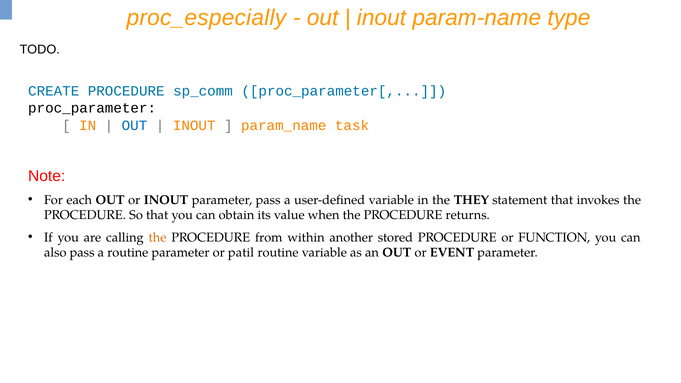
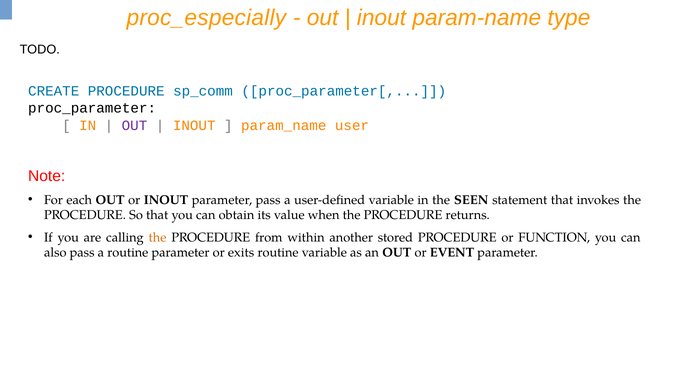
OUT colour: blue -> purple (135, 125)
task: task -> user (352, 125)
THEY: THEY -> SEEN (471, 200)
patil: patil -> exits (241, 253)
